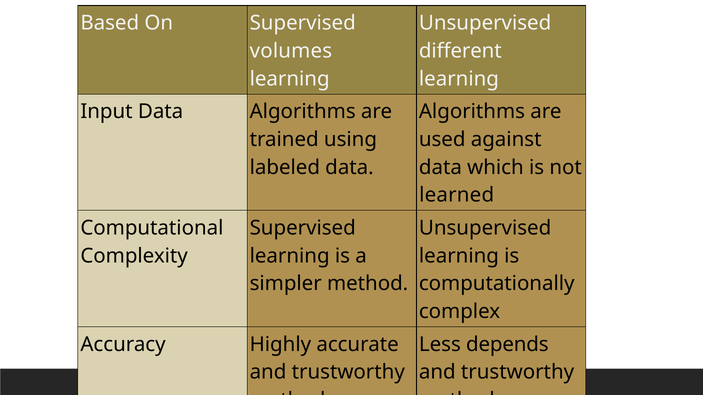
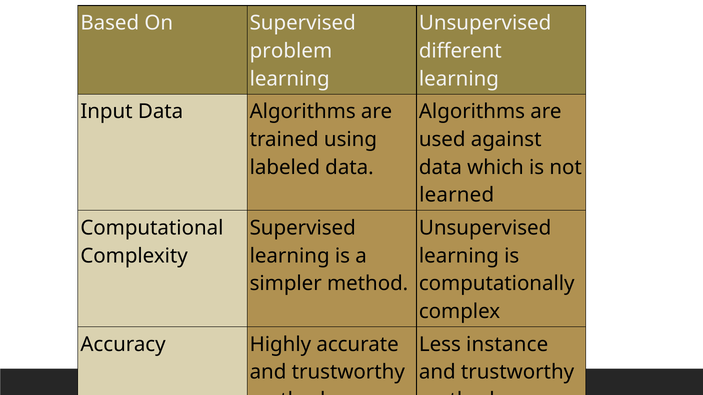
volumes: volumes -> problem (291, 51)
depends: depends -> instance (507, 345)
